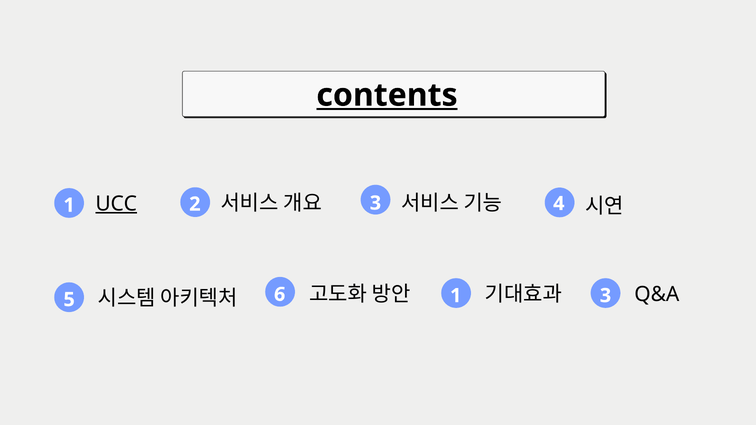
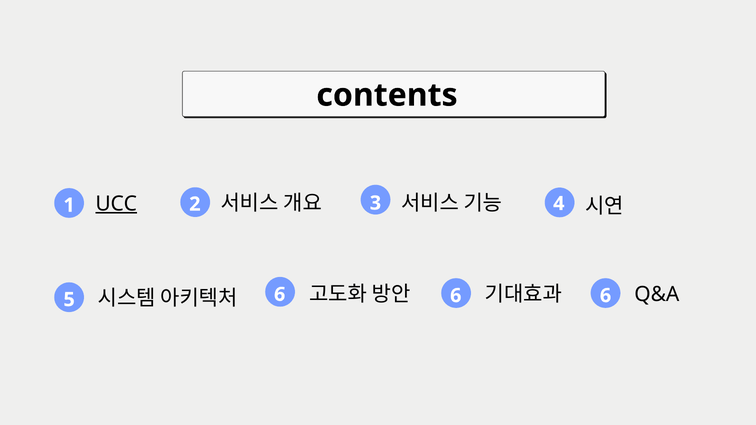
contents underline: present -> none (387, 95)
1: 1 -> 6 (456, 296)
3: 3 -> 6 (606, 296)
